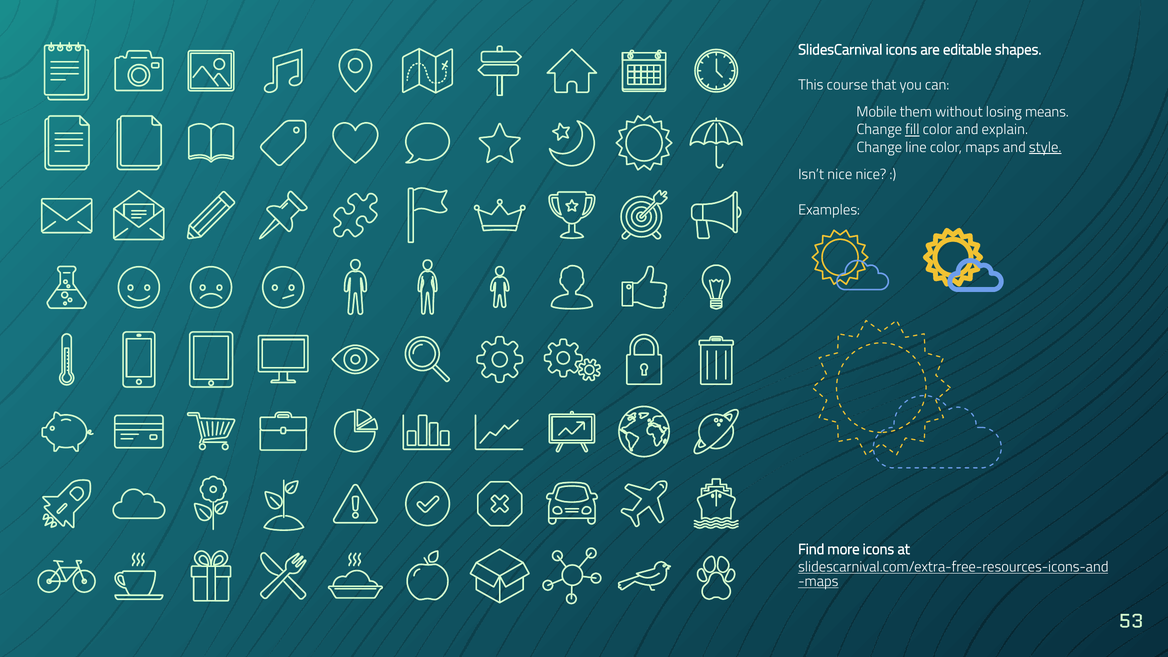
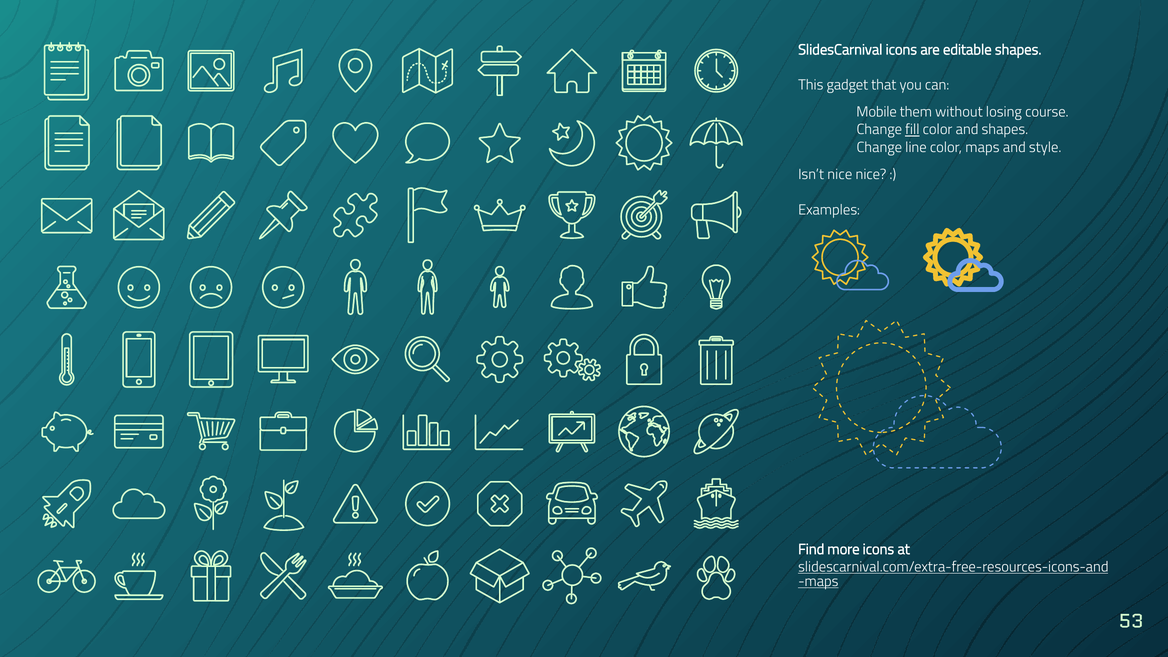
course: course -> gadget (847, 85)
means: means -> course (1047, 112)
and explain: explain -> shapes (1005, 130)
style underline: present -> none (1045, 147)
